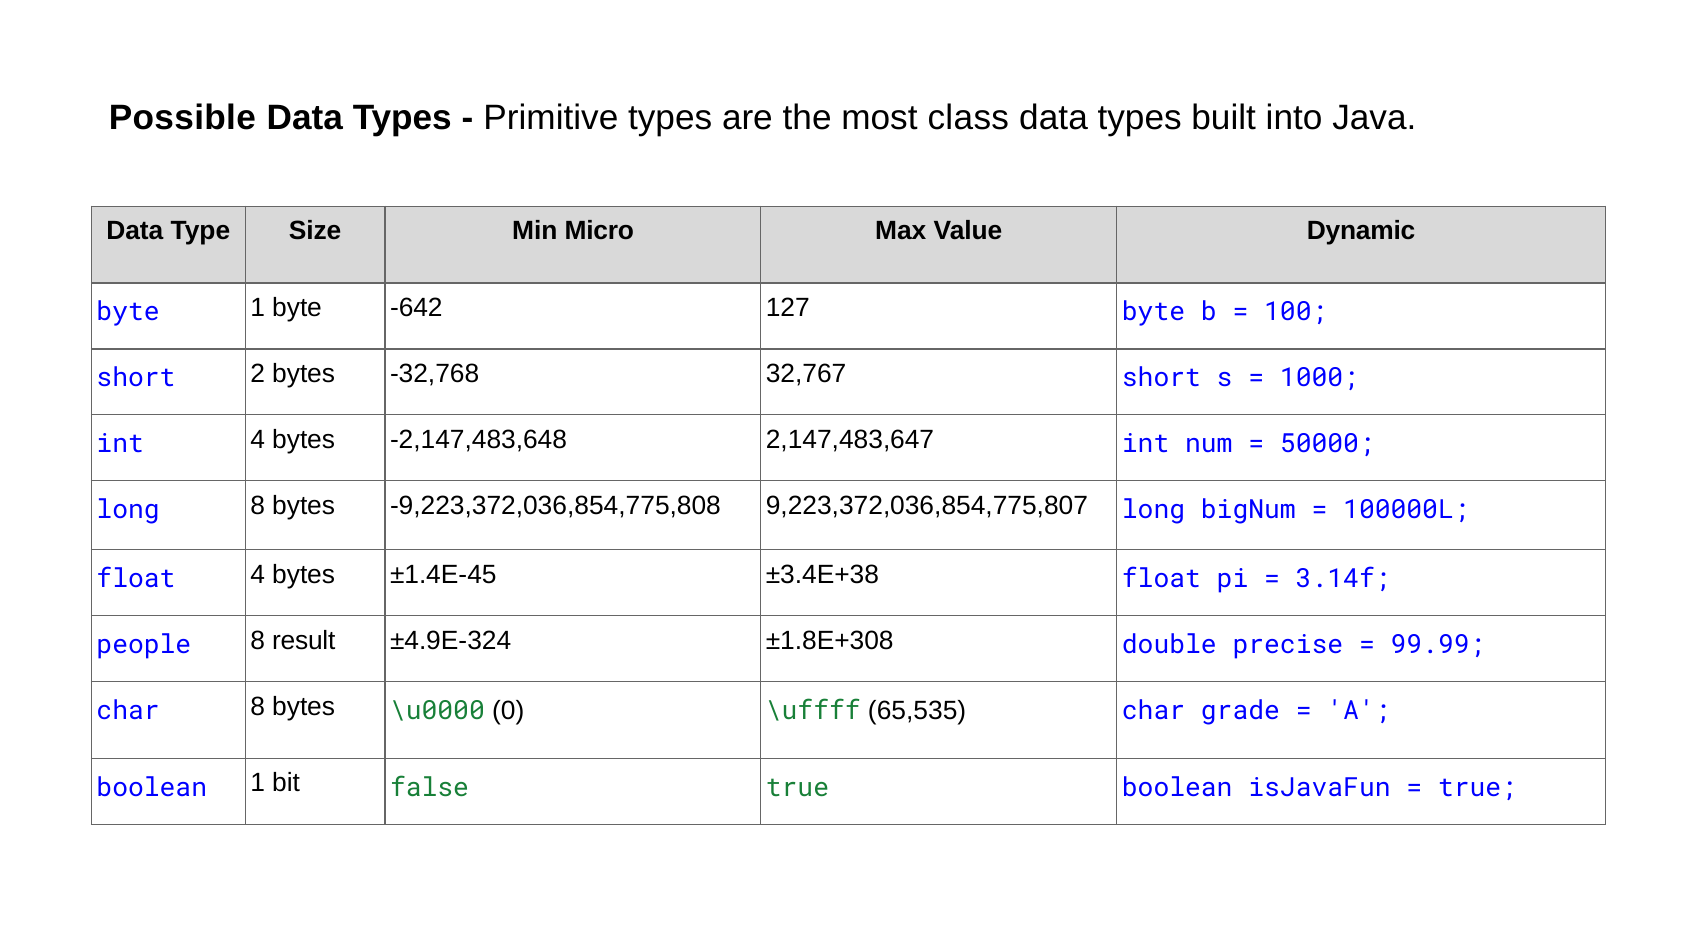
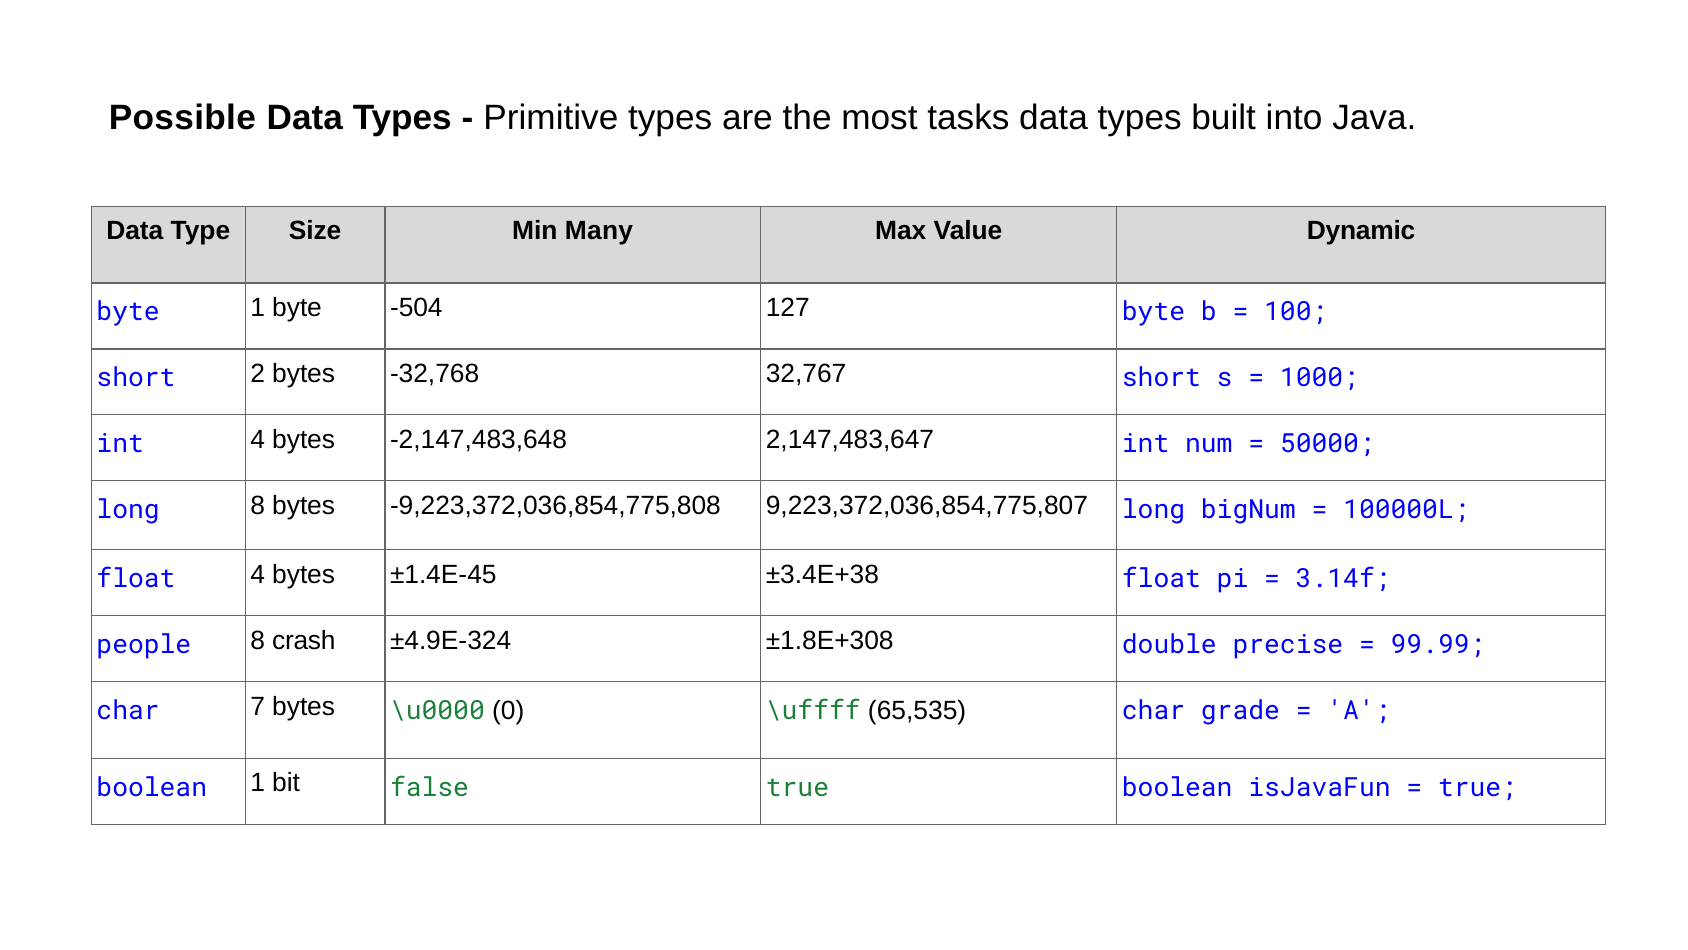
class: class -> tasks (968, 118)
Micro: Micro -> Many (599, 231)
-642: -642 -> -504 (416, 307)
result: result -> crash (304, 640)
char 8: 8 -> 7 (258, 706)
